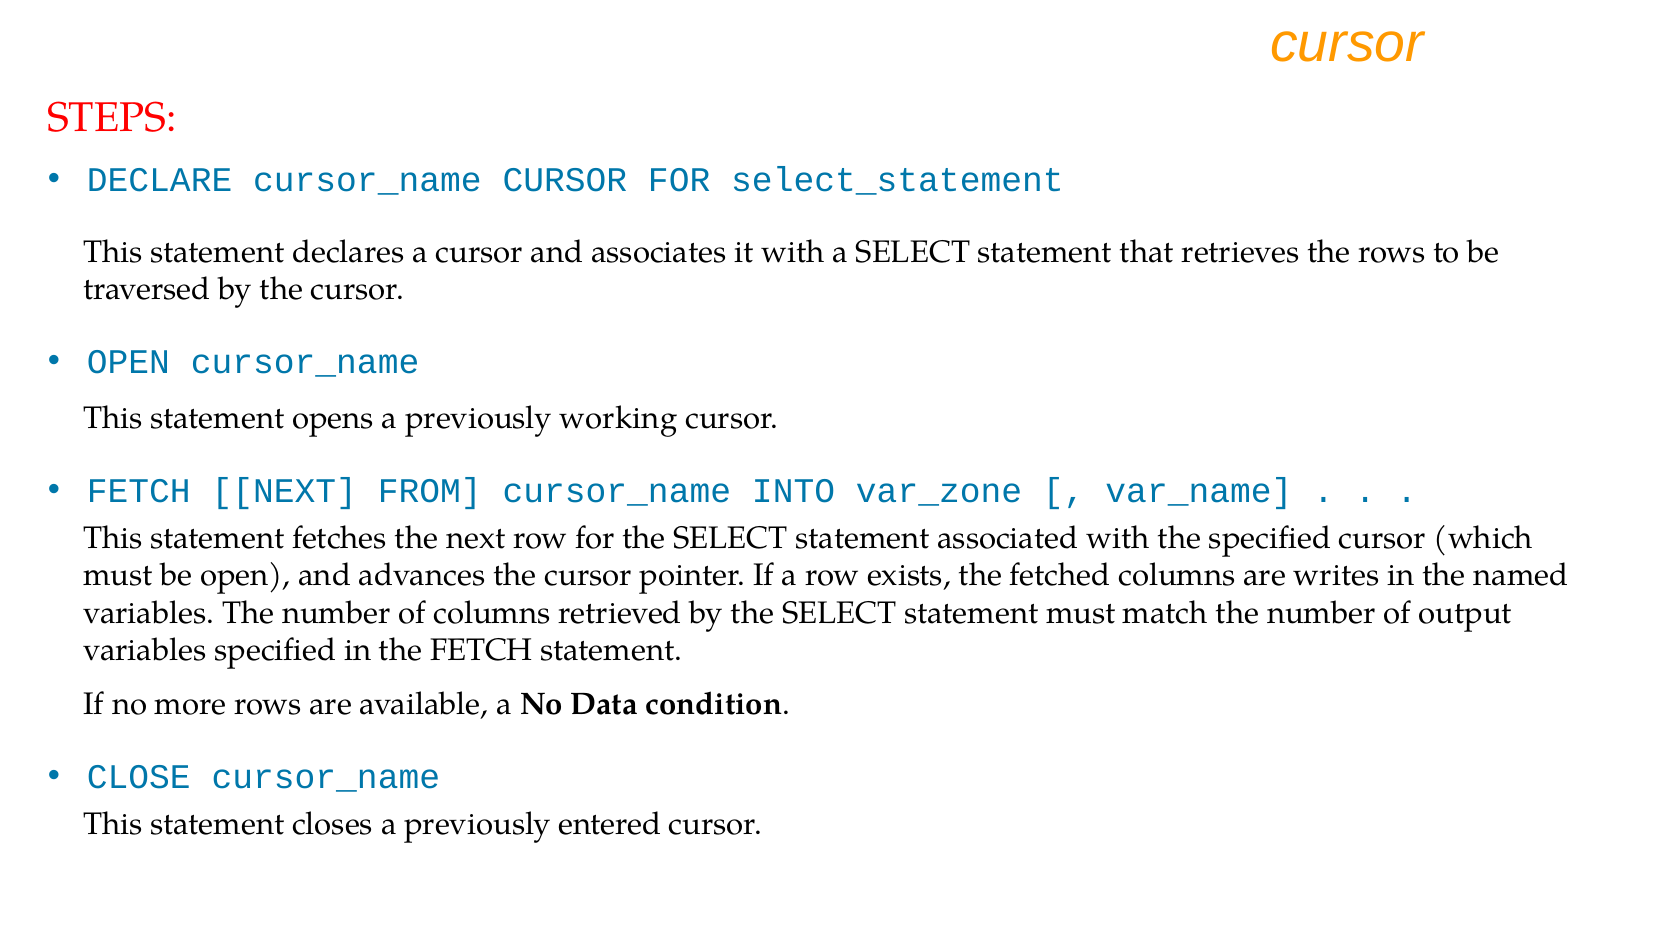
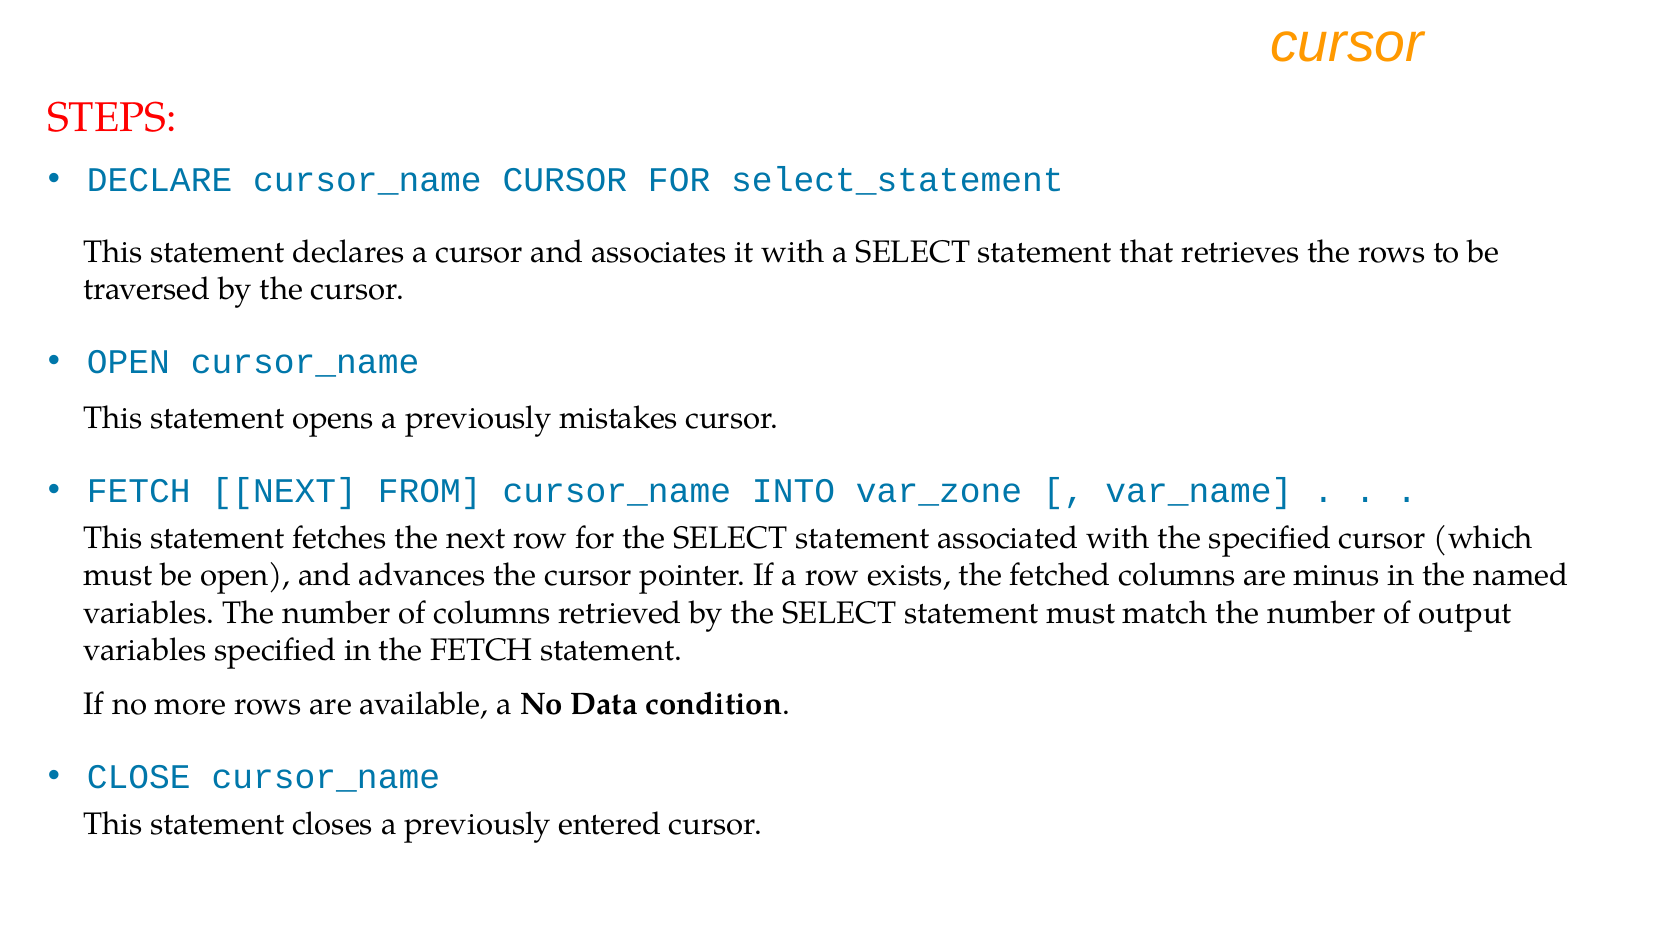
working: working -> mistakes (619, 418)
writes: writes -> minus (1337, 576)
